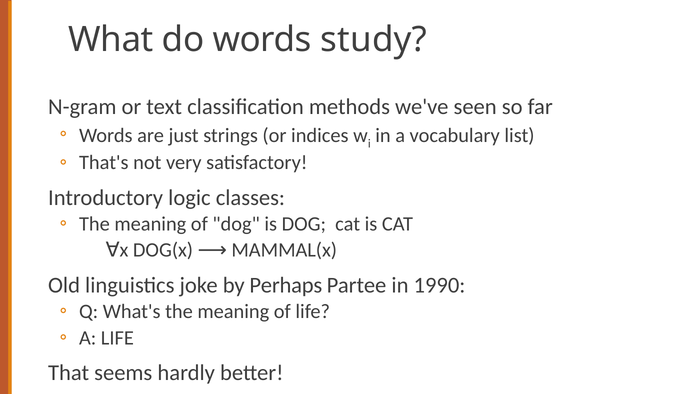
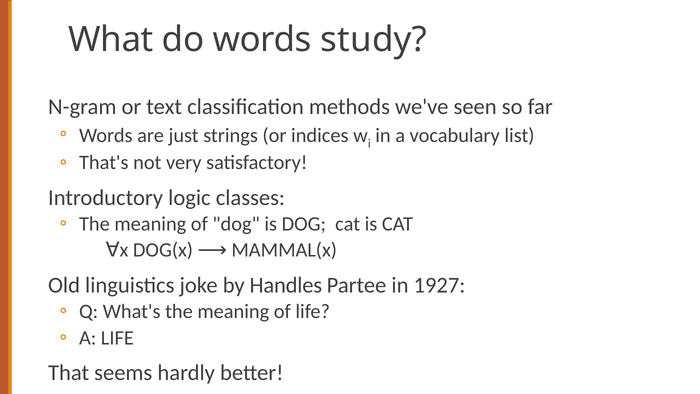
Perhaps: Perhaps -> Handles (286, 285)
1990: 1990 -> 1927 (439, 285)
